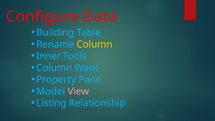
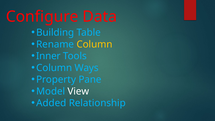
Want: Want -> Ways (87, 68)
View colour: pink -> white (78, 91)
Listing: Listing -> Added (51, 103)
